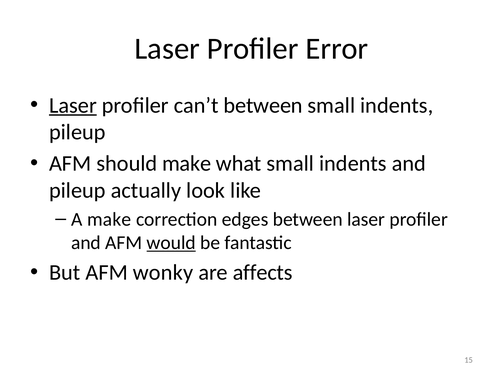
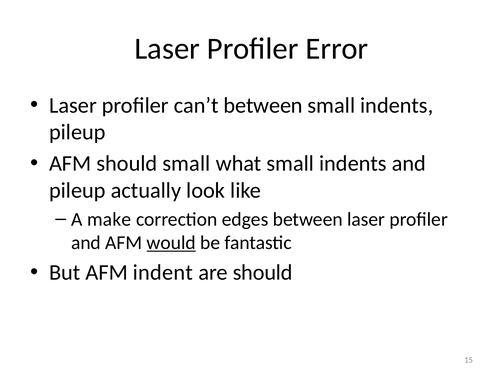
Laser underline: present -> none (73, 106)
should make: make -> small (186, 164)
wonky: wonky -> indent (163, 273)
are affects: affects -> should (263, 273)
